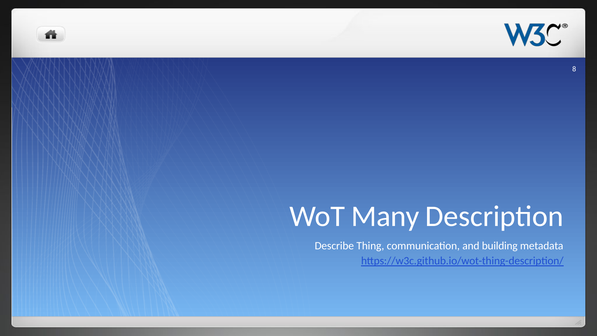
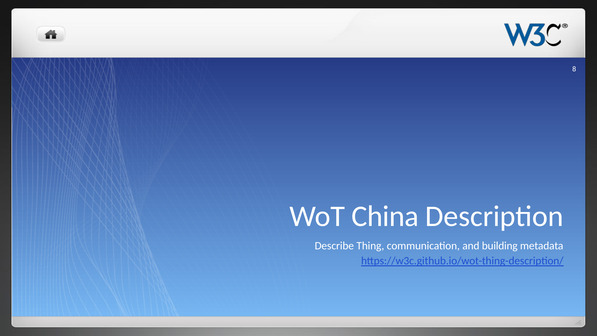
Many: Many -> China (385, 216)
